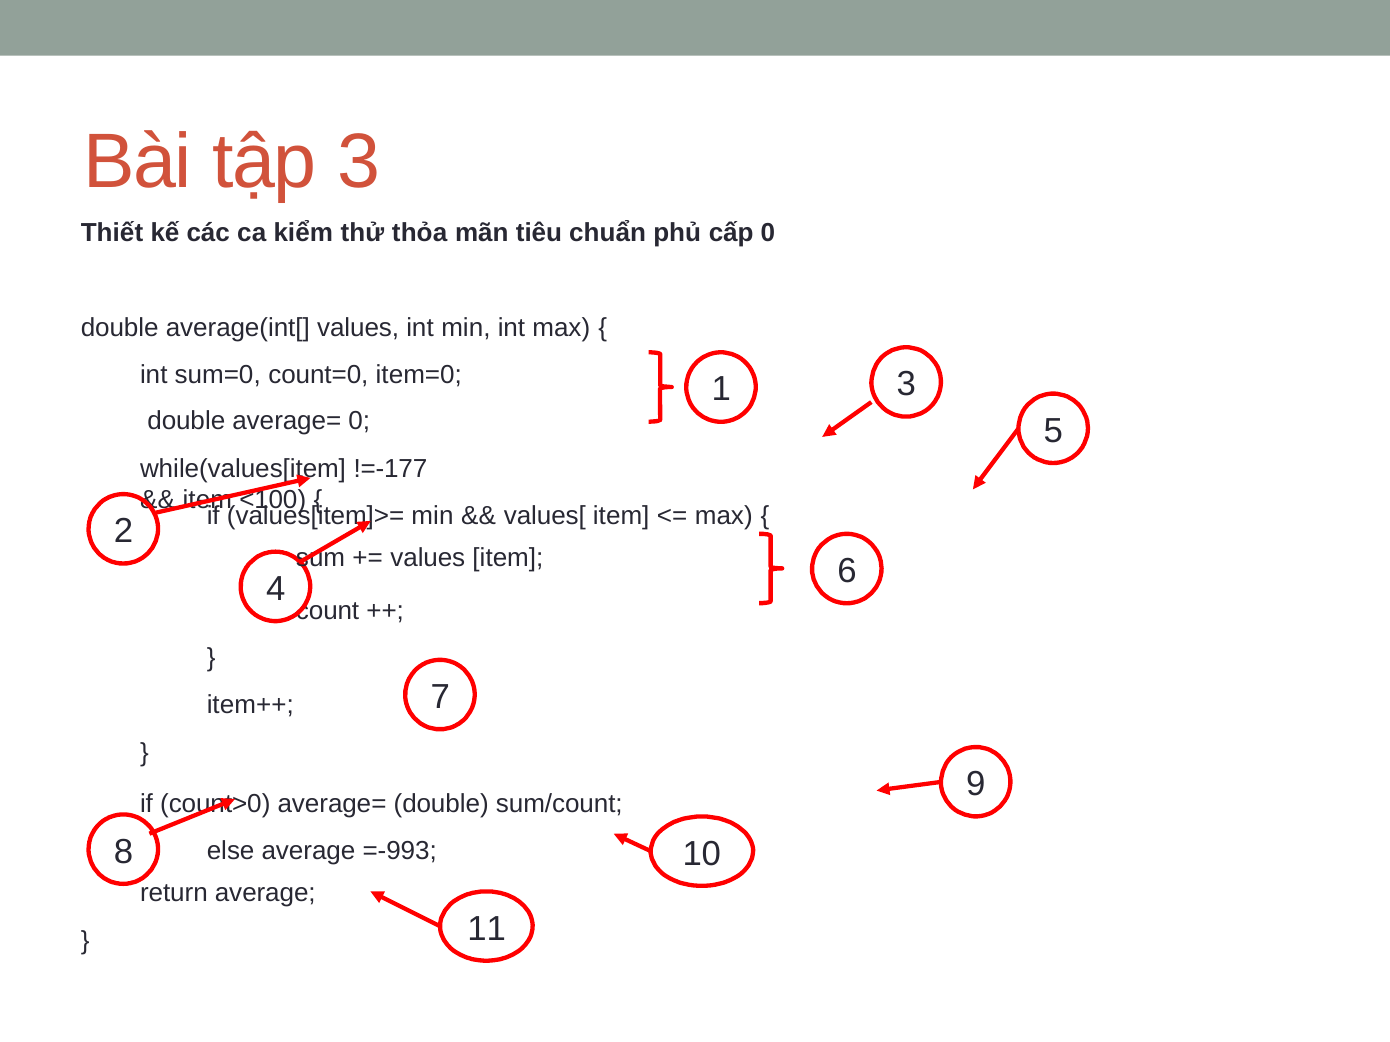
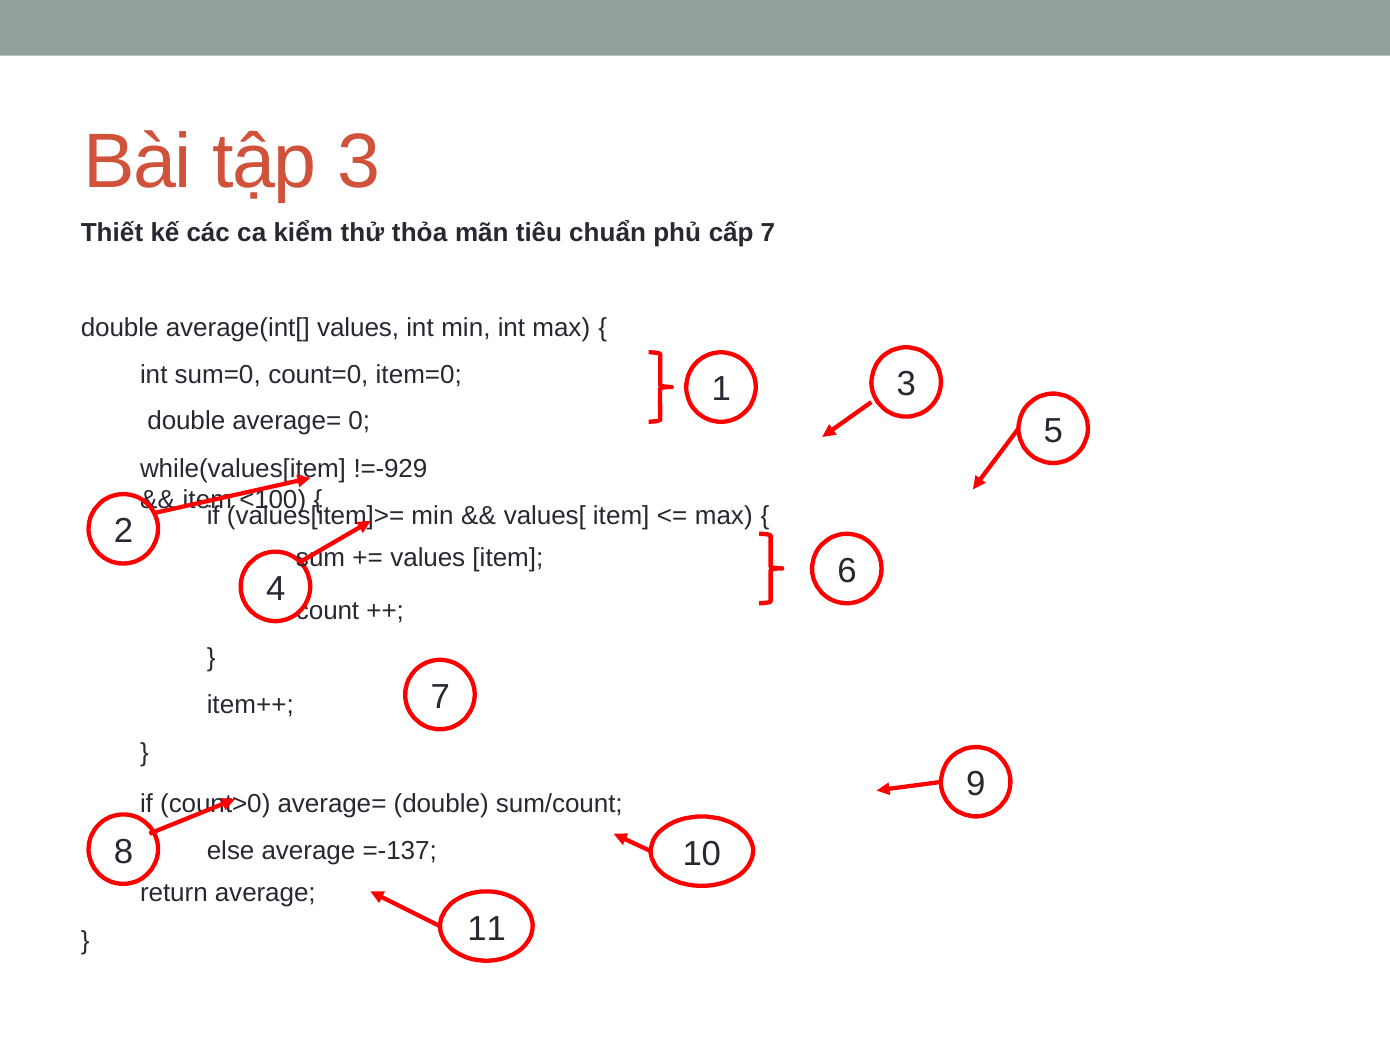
cấp 0: 0 -> 7 (768, 233)
!=-177: !=-177 -> !=-929 (390, 469)
=-993: =-993 -> =-137 (400, 851)
